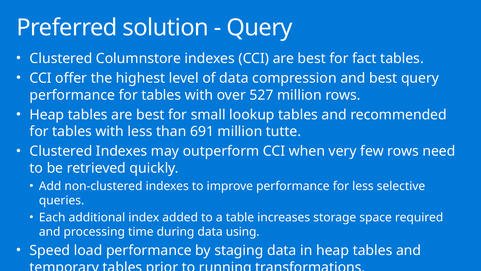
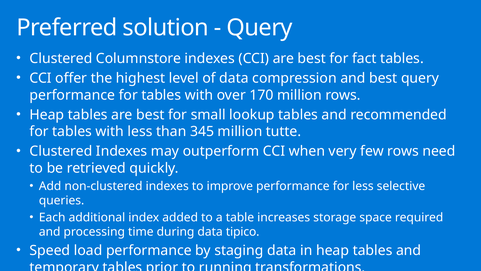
527: 527 -> 170 (261, 95)
691: 691 -> 345 (202, 131)
using: using -> tipico (243, 232)
